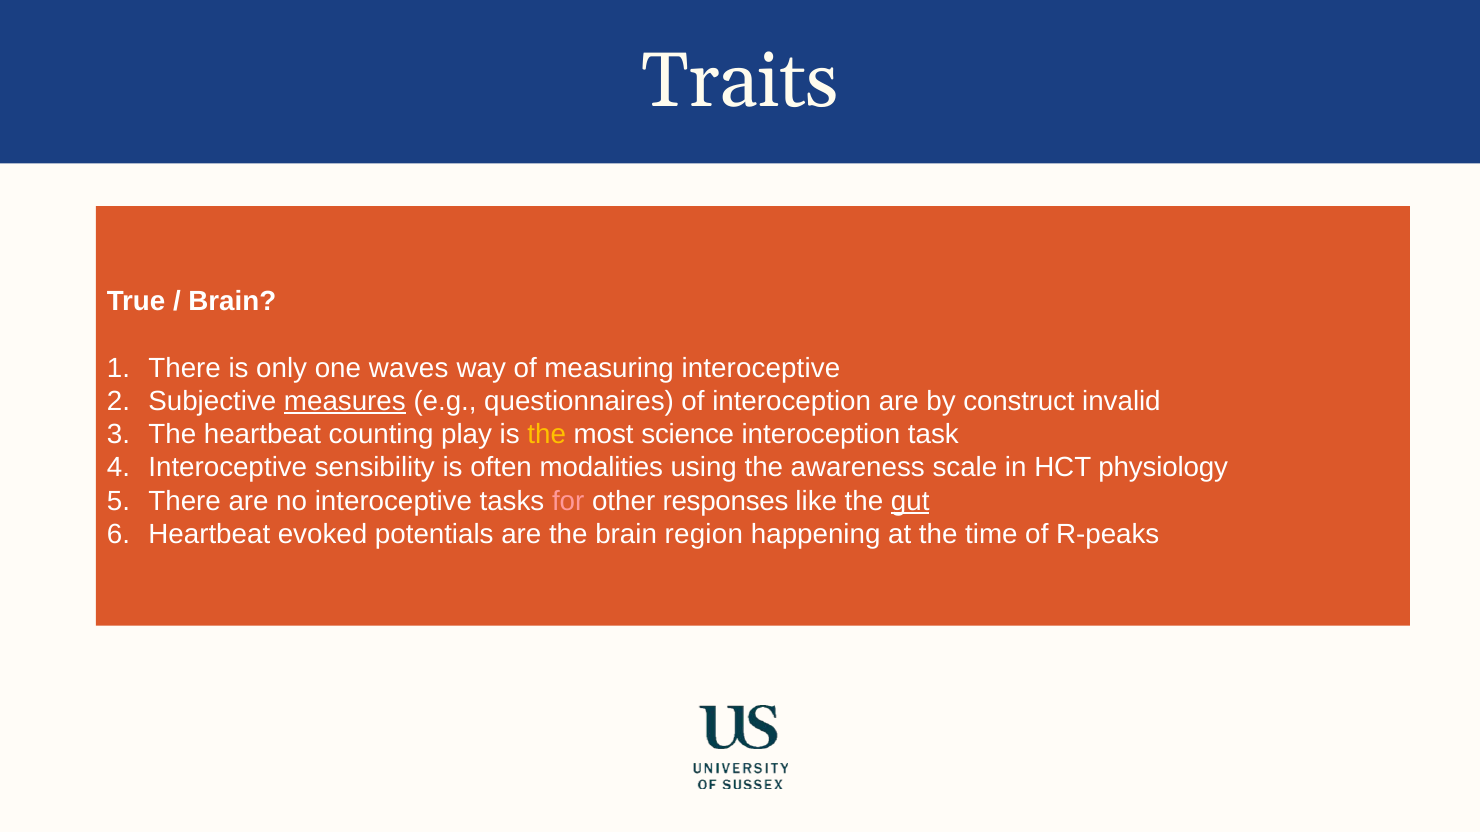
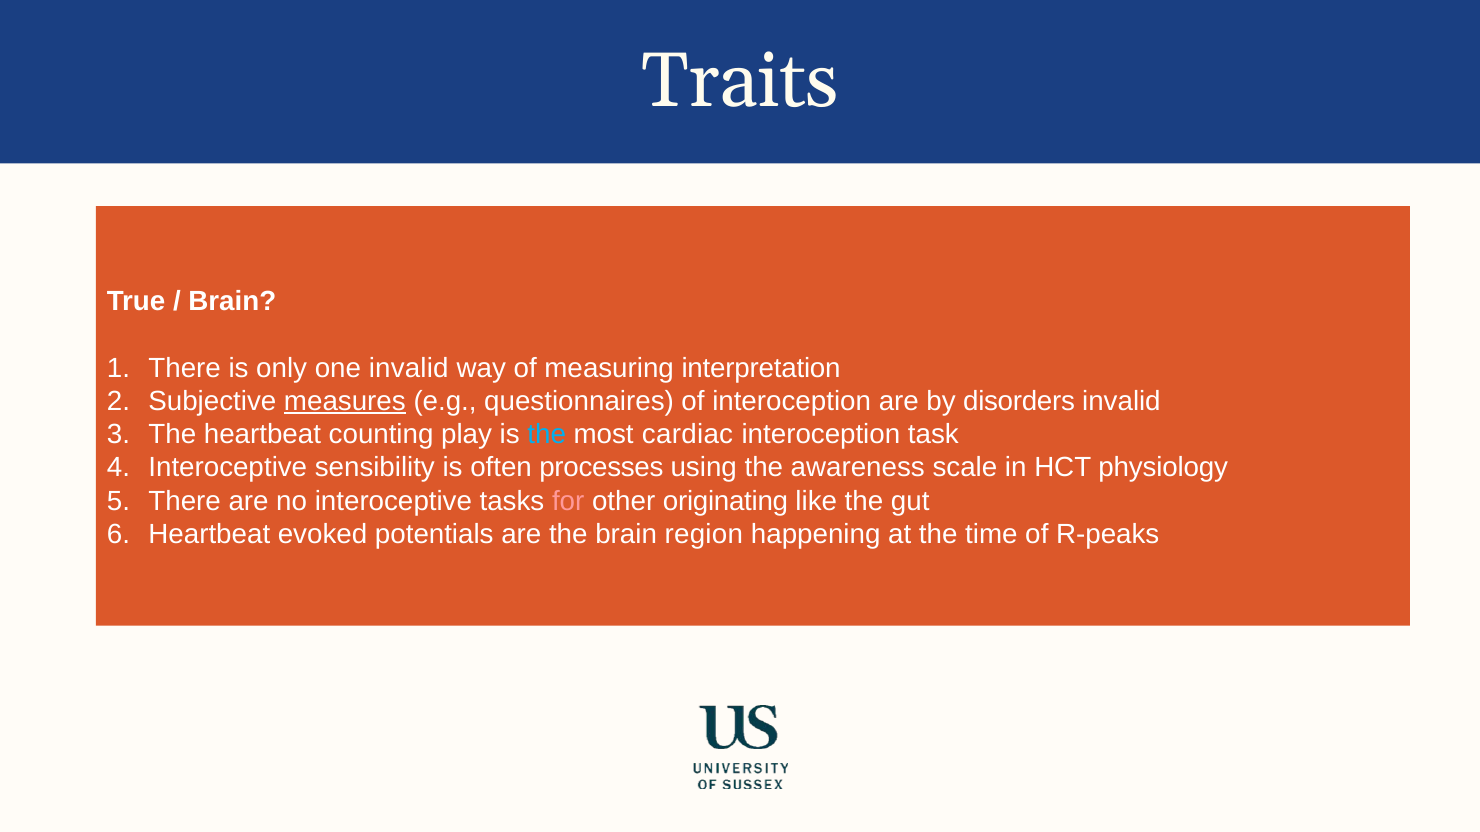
one waves: waves -> invalid (409, 368)
measuring interoceptive: interoceptive -> interpretation (761, 368)
construct: construct -> disorders (1019, 401)
the colour: yellow -> light blue (547, 435)
science: science -> cardiac (688, 435)
modalities: modalities -> processes (601, 468)
responses: responses -> originating (725, 501)
gut underline: present -> none (910, 501)
